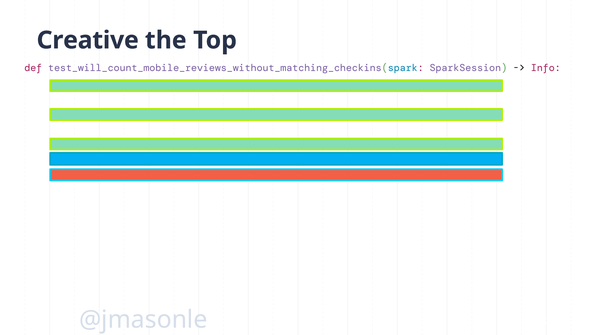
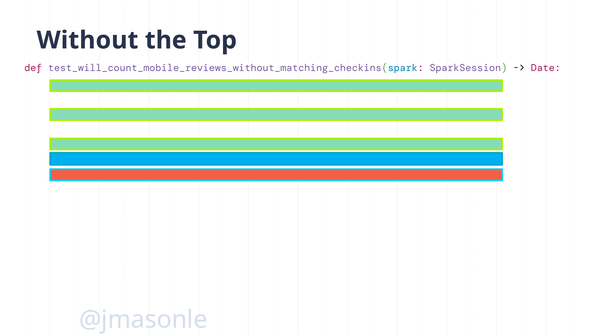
Creative: Creative -> Without (87, 40)
Info: Info -> Date (546, 68)
